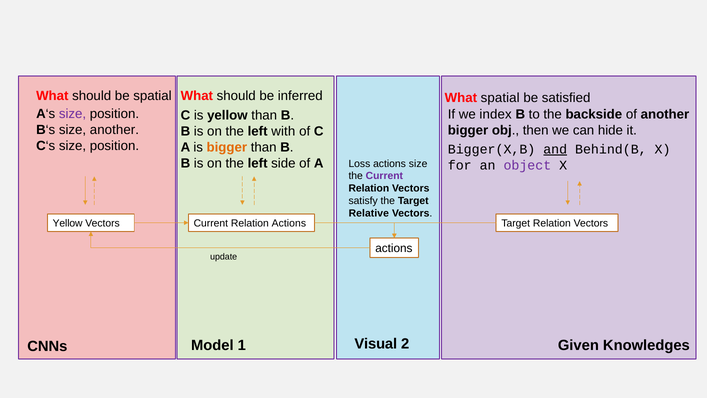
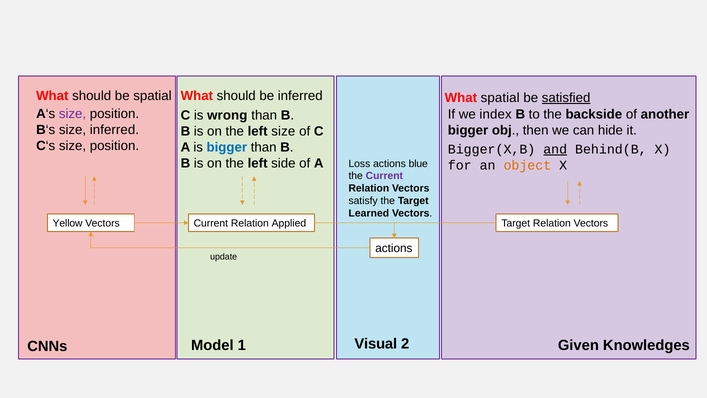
satisfied underline: none -> present (566, 98)
is yellow: yellow -> wrong (227, 115)
size another: another -> inferred (114, 130)
left with: with -> size (283, 131)
bigger colour: orange -> blue (227, 147)
actions size: size -> blue (418, 164)
object colour: purple -> orange (527, 165)
Relative: Relative -> Learned (369, 213)
Relation Actions: Actions -> Applied (289, 223)
